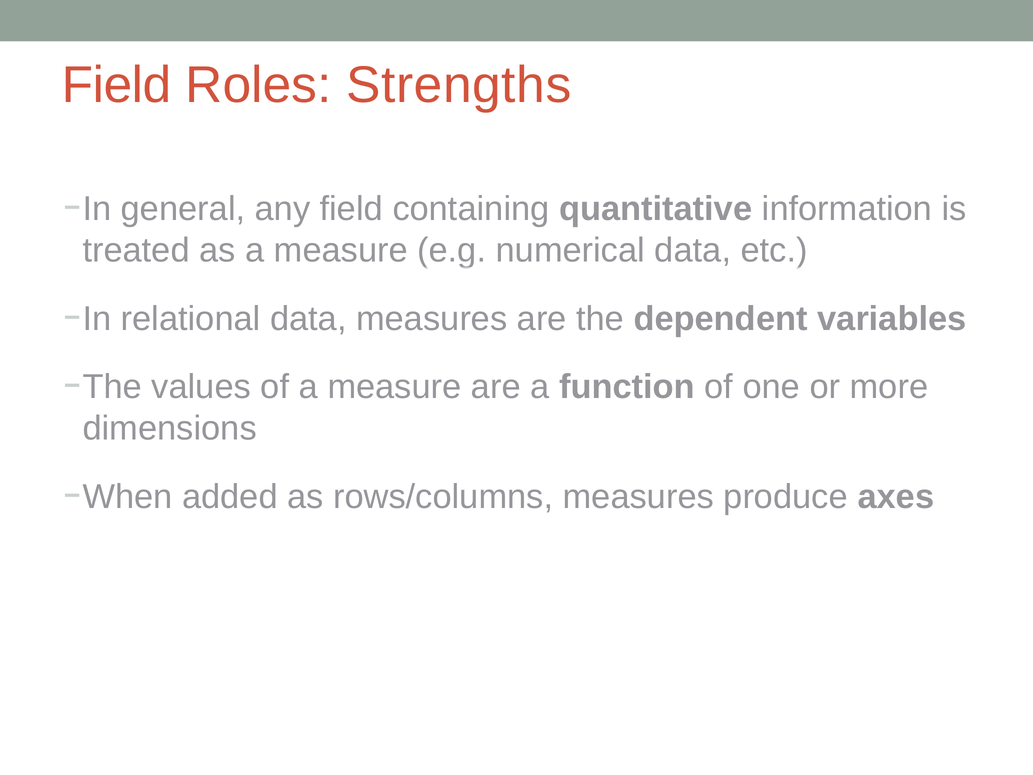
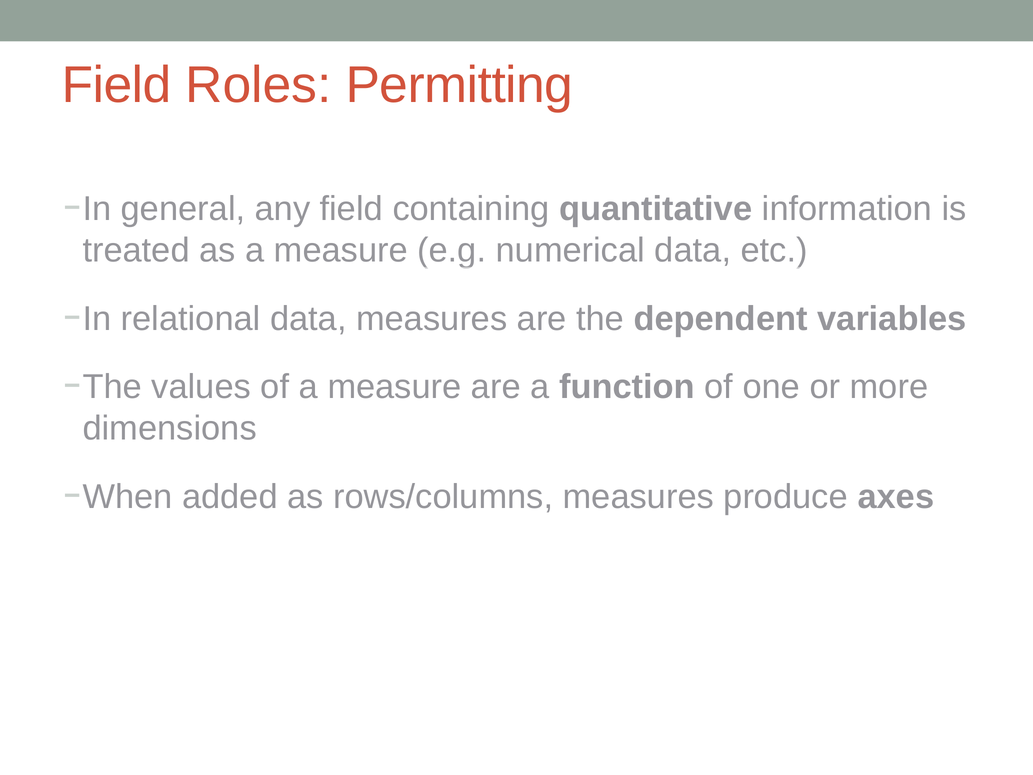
Strengths: Strengths -> Permitting (459, 85)
